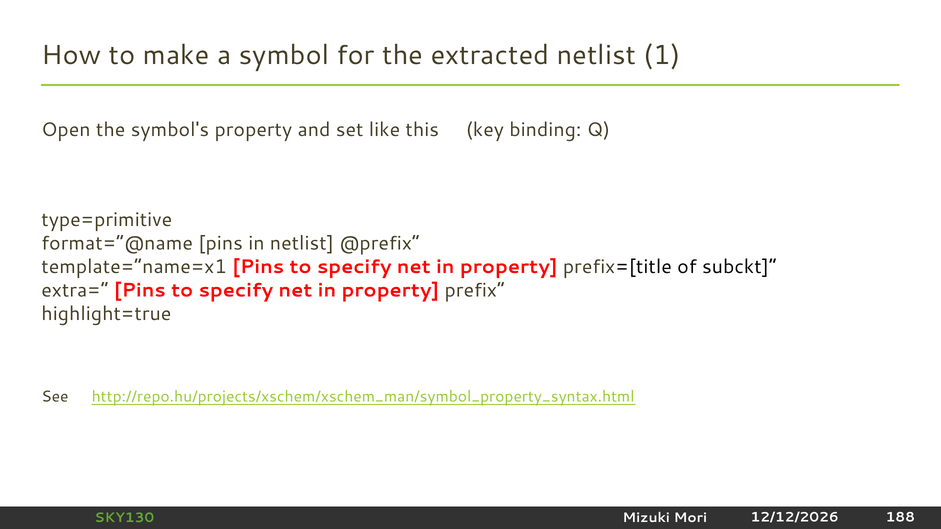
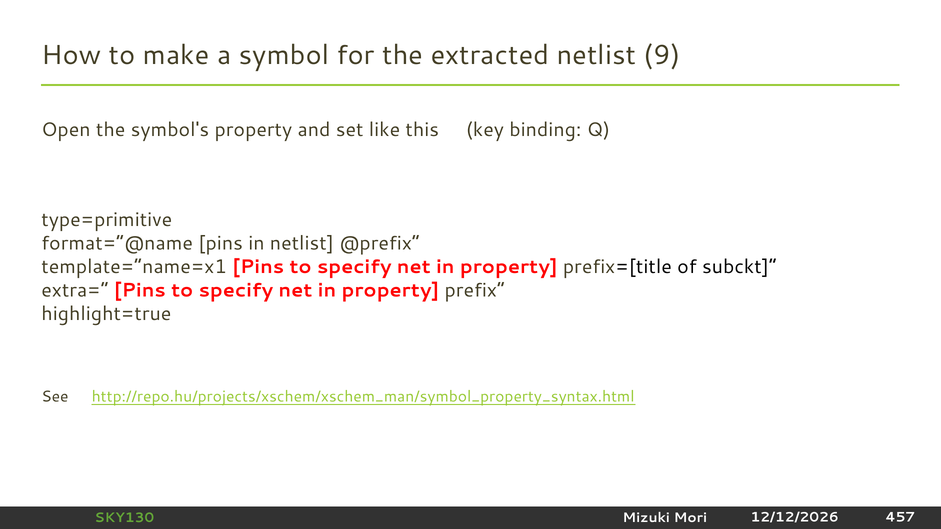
1: 1 -> 9 (662, 55)
188: 188 -> 457 (900, 517)
